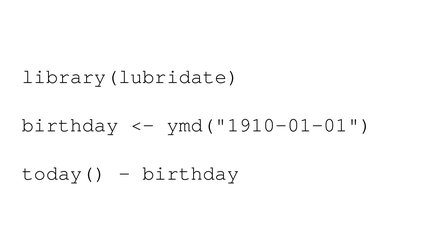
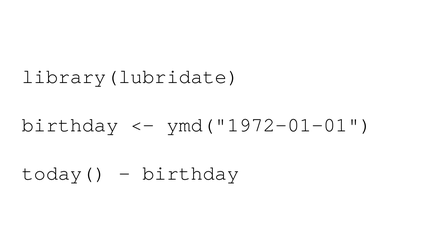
ymd("1910-01-01: ymd("1910-01-01 -> ymd("1972-01-01 (269, 125)
